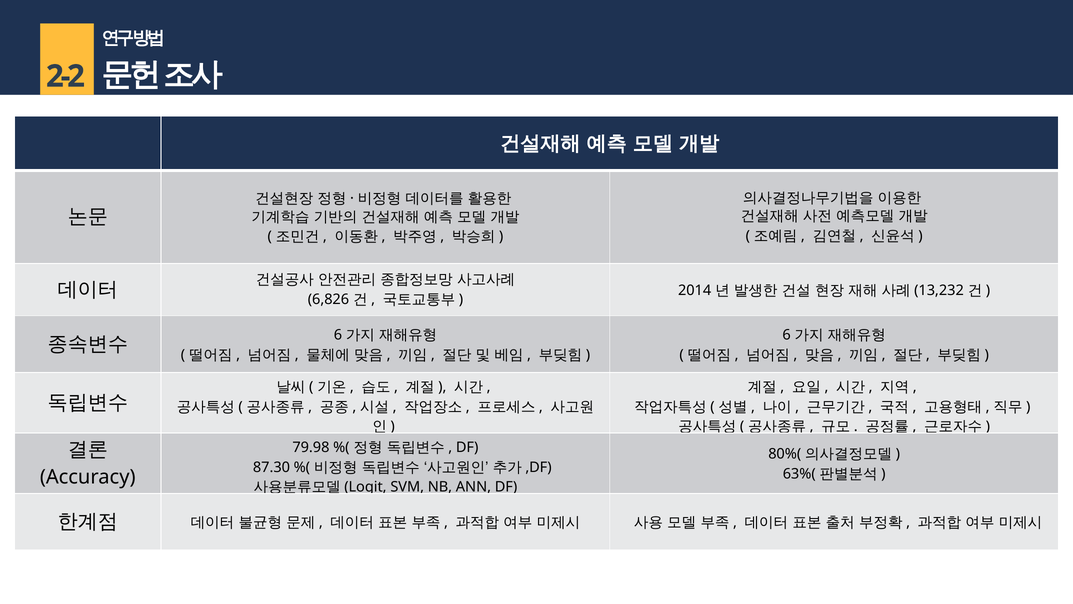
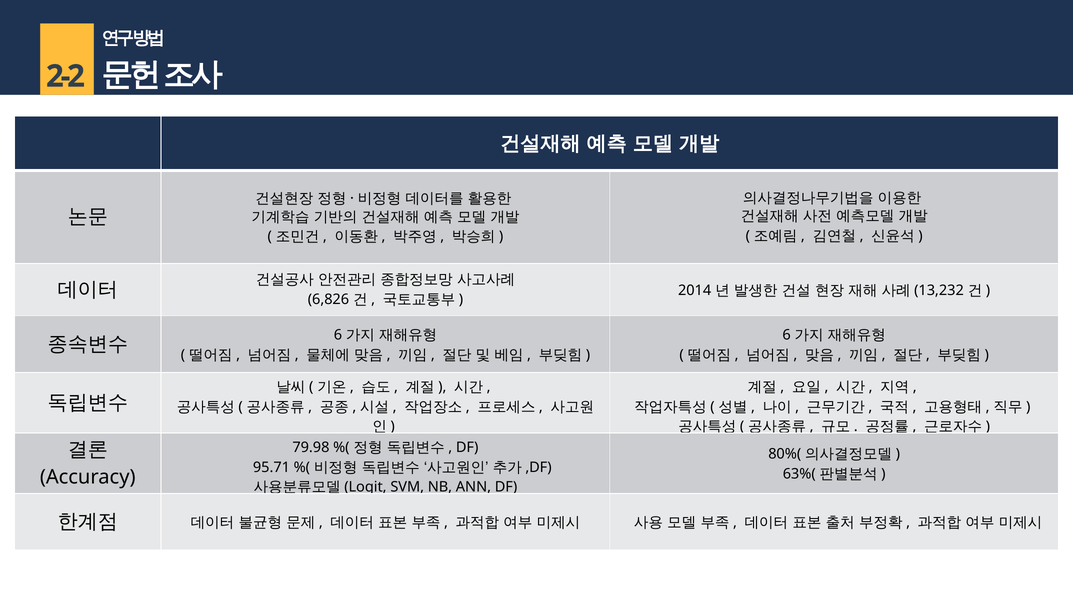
87.30: 87.30 -> 95.71 (271, 467)
